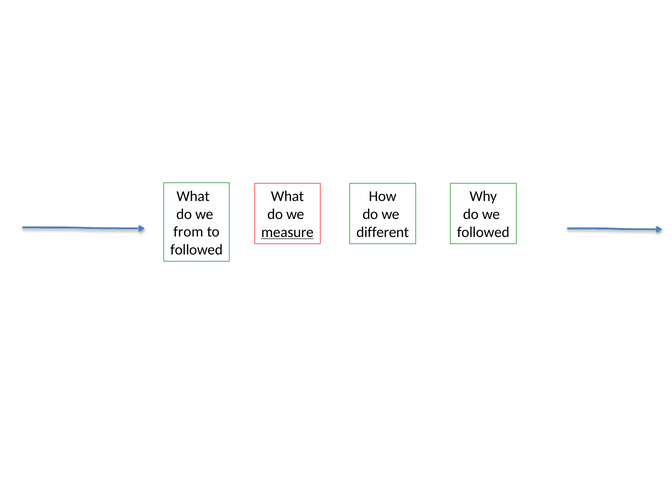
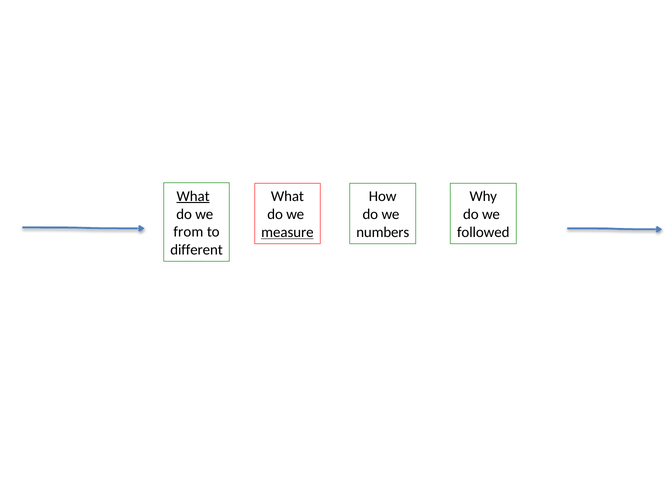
What underline: none -> present (193, 196)
different: different -> numbers (383, 232)
followed: followed -> different (197, 250)
